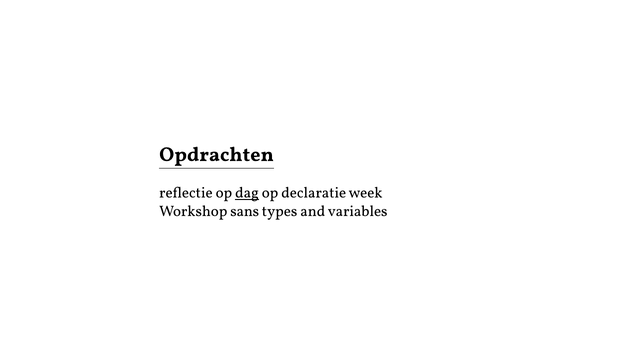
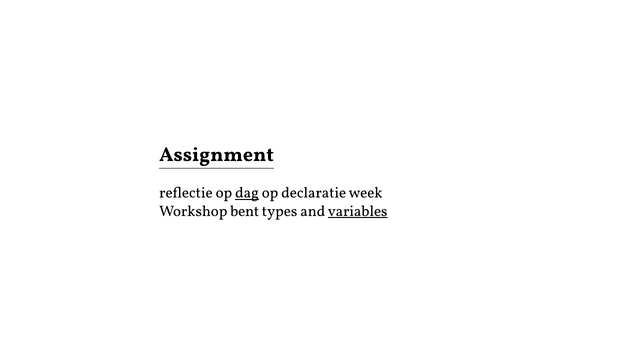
Opdrachten: Opdrachten -> Assignment (217, 154)
sans: sans -> bent (245, 211)
variables underline: none -> present (358, 211)
